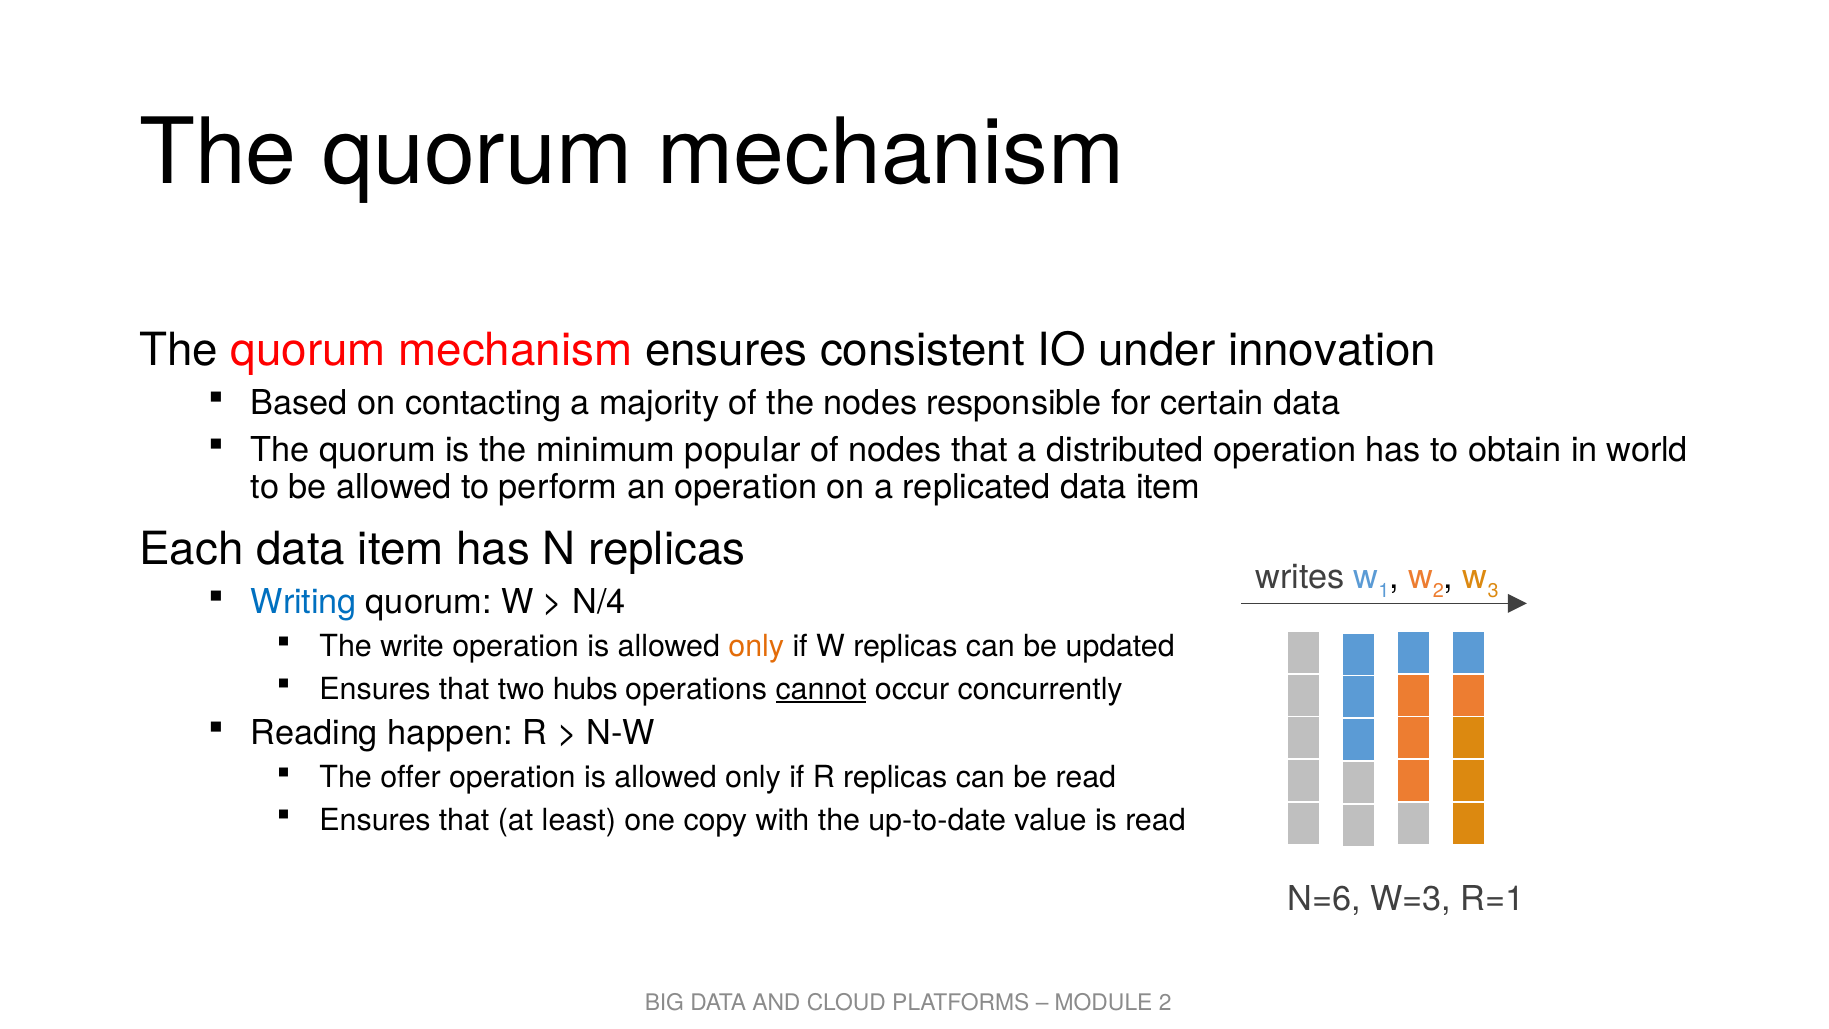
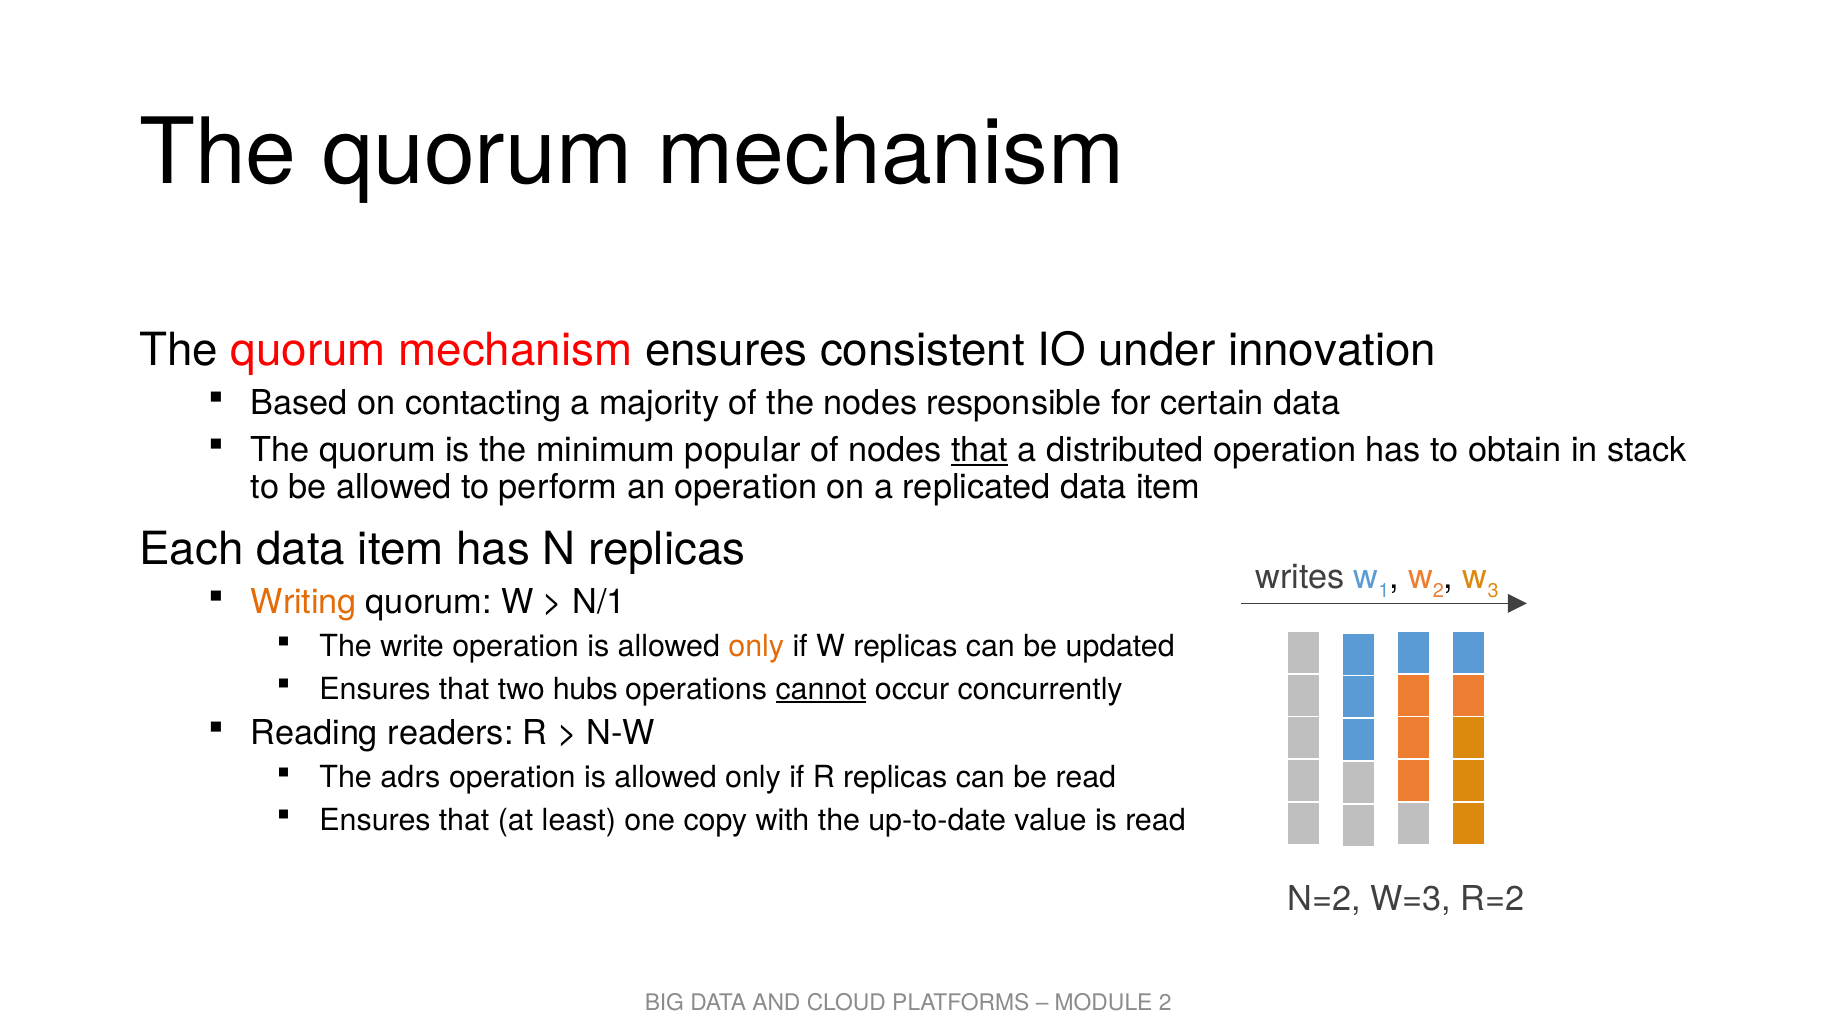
that underline: none -> present (980, 450)
world: world -> stack (1647, 450)
Writing colour: blue -> orange (304, 602)
N/4: N/4 -> N/1 (599, 602)
happen: happen -> readers (451, 733)
offer: offer -> adrs (410, 778)
N=6: N=6 -> N=2 (1324, 899)
R=1: R=1 -> R=2 (1493, 899)
